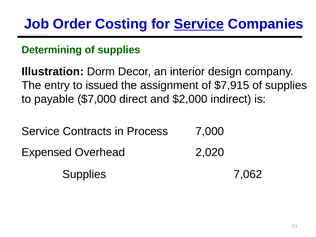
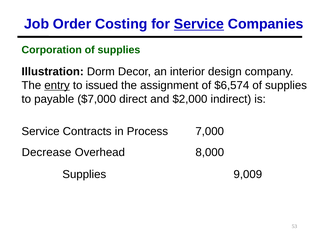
Determining: Determining -> Corporation (52, 50)
entry underline: none -> present (57, 85)
$7,915: $7,915 -> $6,574 (232, 85)
Expensed: Expensed -> Decrease (47, 152)
2,020: 2,020 -> 8,000 (210, 152)
7,062: 7,062 -> 9,009 (248, 174)
